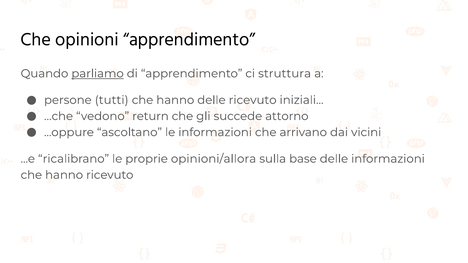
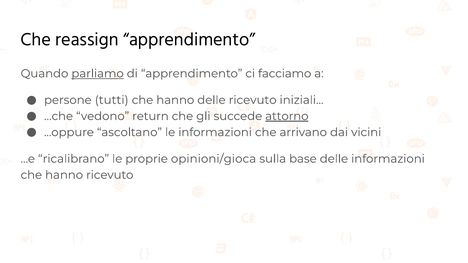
opinioni: opinioni -> reassign (87, 40)
struttura: struttura -> facciamo (285, 74)
attorno underline: none -> present (287, 116)
opinioni/allora: opinioni/allora -> opinioni/gioca (214, 159)
